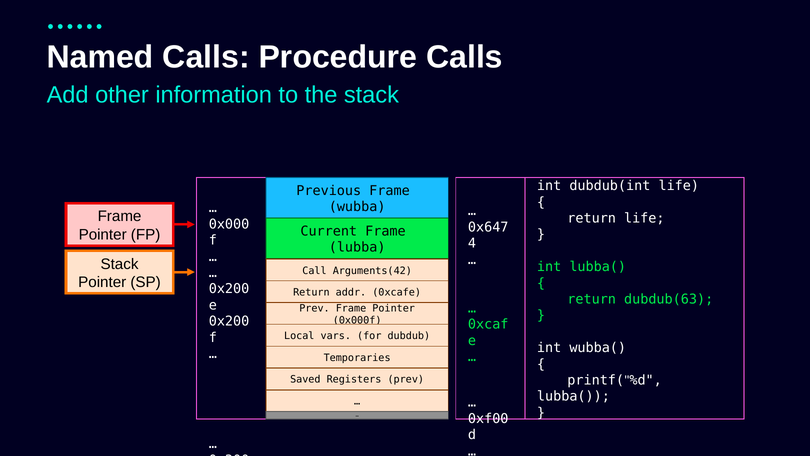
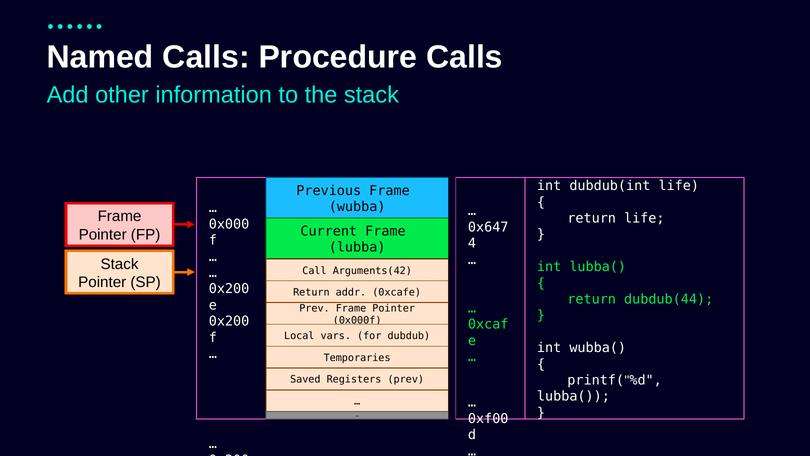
dubdub(63: dubdub(63 -> dubdub(44 (669, 299)
